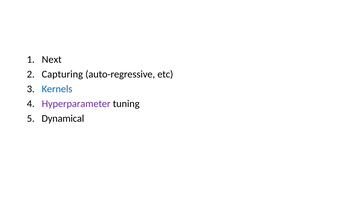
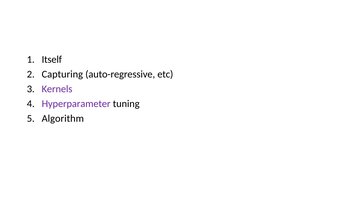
Next: Next -> Itself (52, 60)
Kernels colour: blue -> purple (57, 89)
Dynamical: Dynamical -> Algorithm (63, 119)
